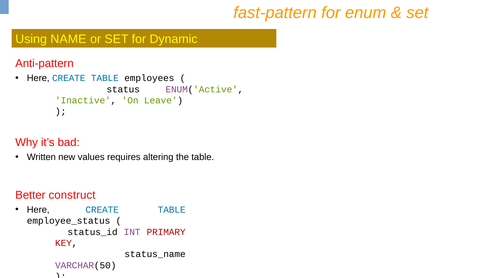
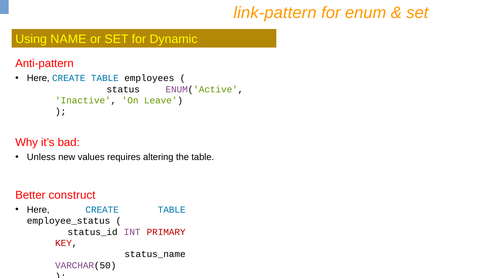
fast-pattern: fast-pattern -> link-pattern (275, 13)
Written: Written -> Unless (41, 157)
